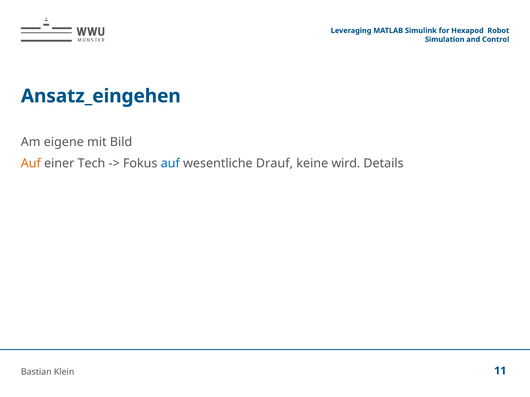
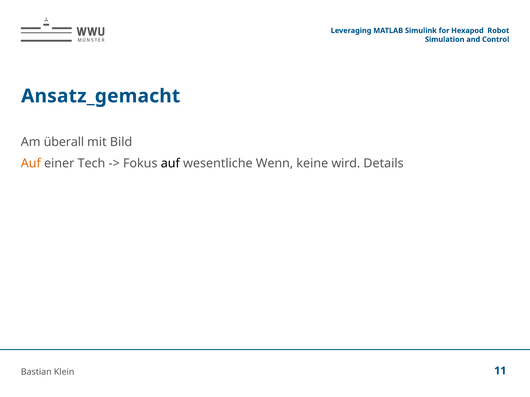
Ansatz_eingehen: Ansatz_eingehen -> Ansatz_gemacht (101, 96)
eigene: eigene -> überall (64, 142)
auf colour: blue -> black (170, 163)
Drauf: Drauf -> Wenn (275, 163)
